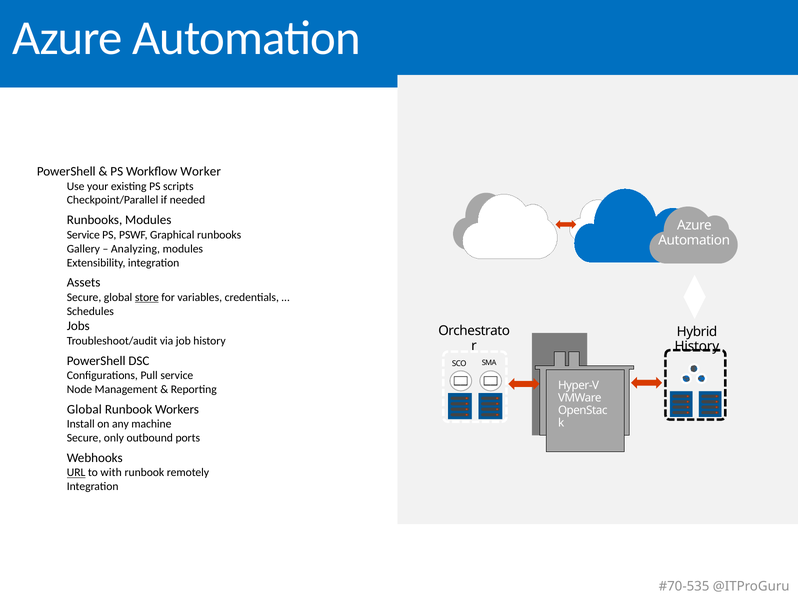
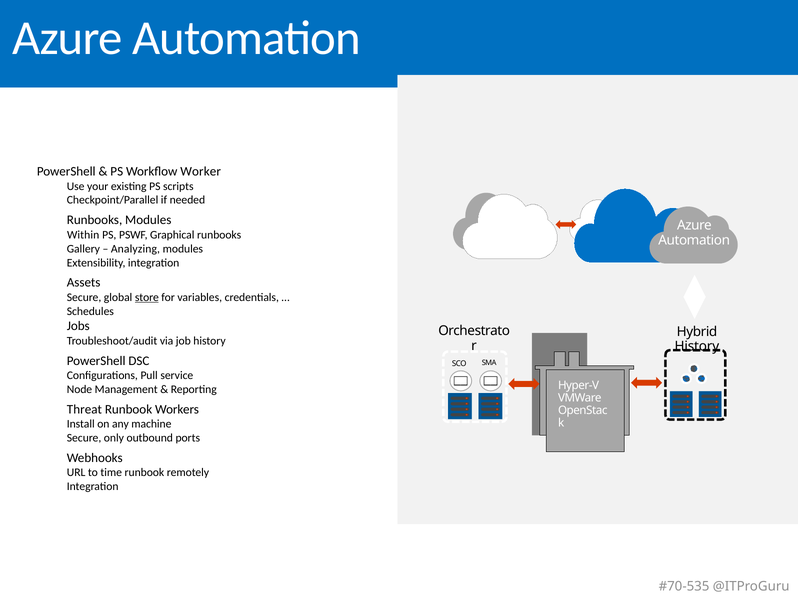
Service: Service -> Within (83, 235)
Global: Global -> Threat (84, 409)
URL underline: present -> none (76, 472)
with: with -> time (111, 472)
